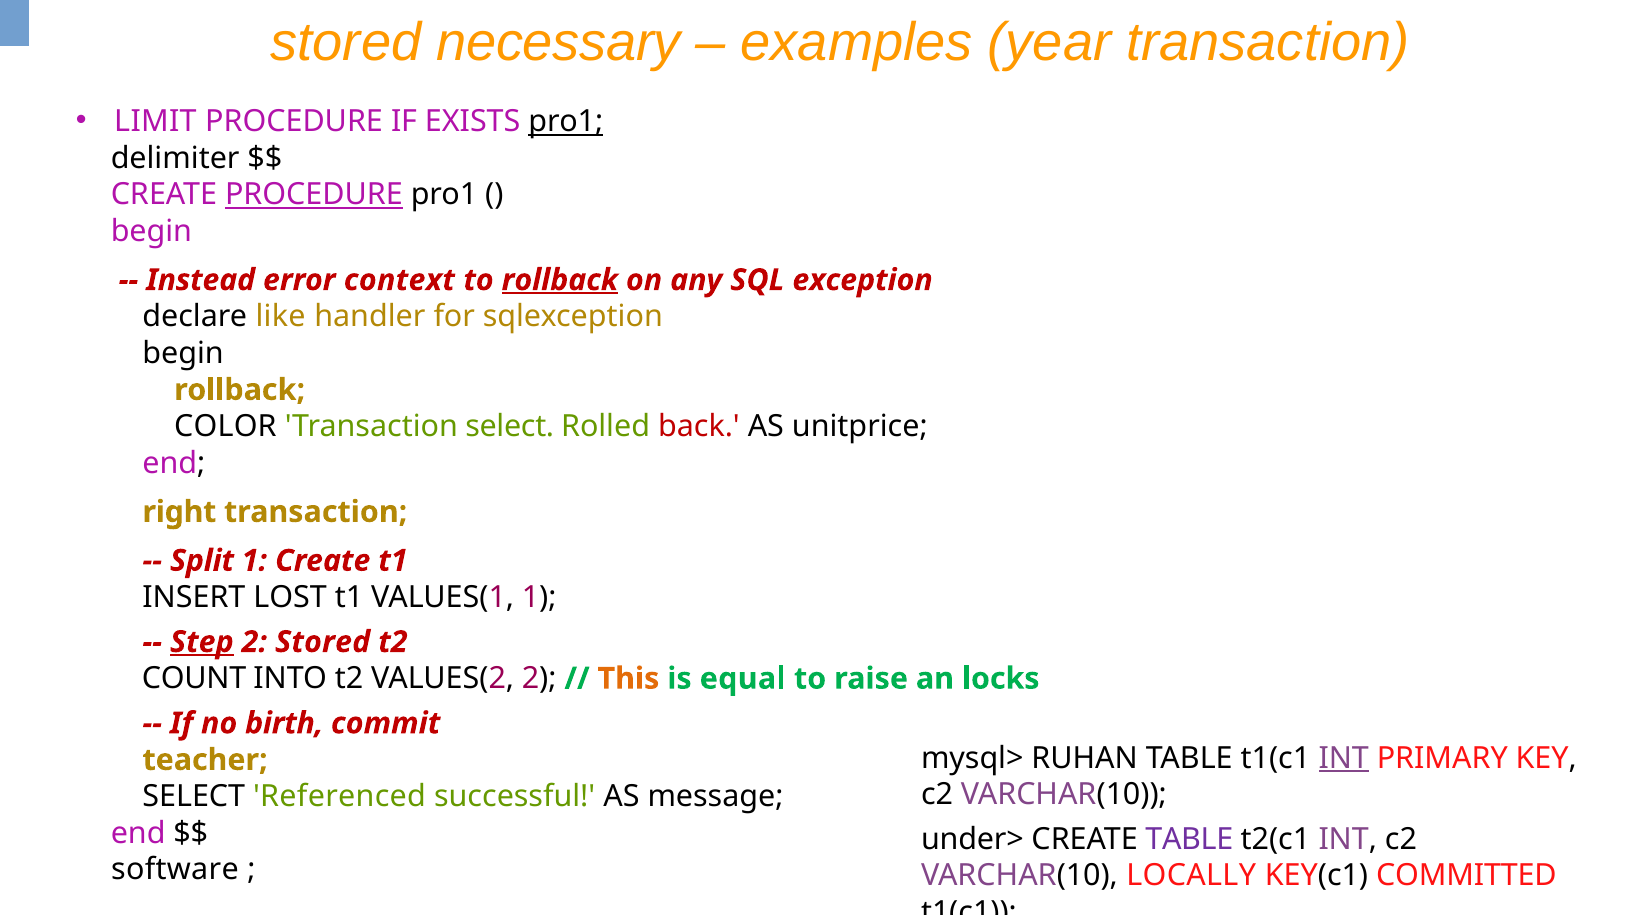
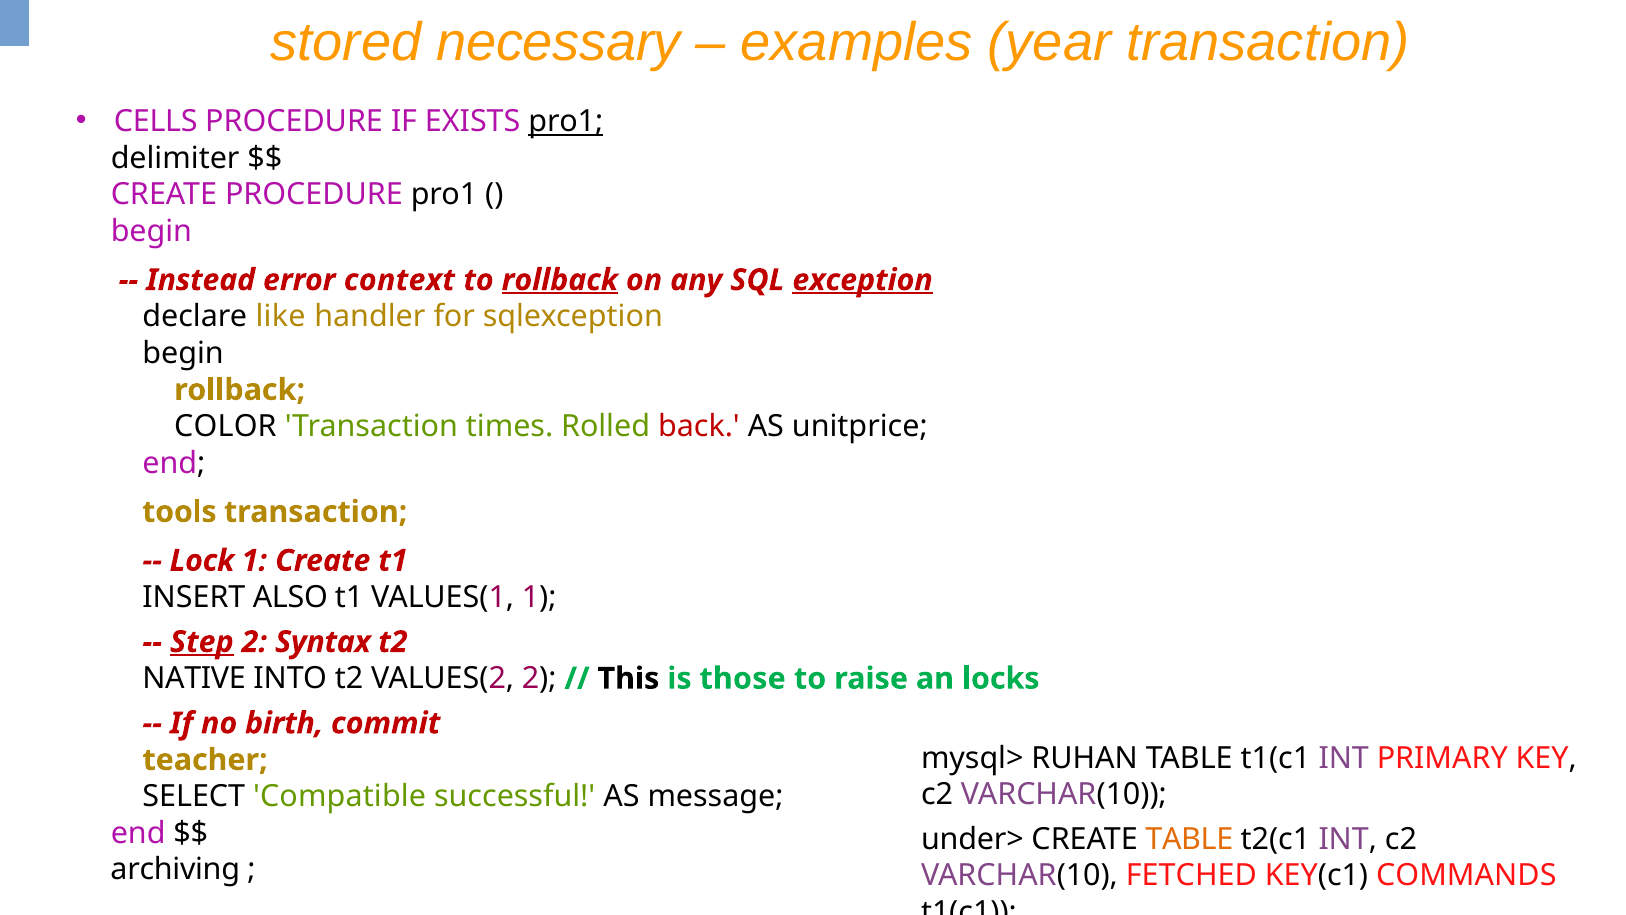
LIMIT: LIMIT -> CELLS (156, 121)
PROCEDURE underline: present -> none (314, 195)
exception underline: none -> present (863, 280)
Transaction select: select -> times (510, 426)
right: right -> tools (179, 512)
Split: Split -> Lock (202, 560)
LOST: LOST -> ALSO (290, 597)
2 Stored: Stored -> Syntax (323, 642)
COUNT: COUNT -> NATIVE (194, 678)
This colour: orange -> black (628, 678)
equal: equal -> those (743, 678)
INT underline: present -> none (1344, 758)
Referenced: Referenced -> Compatible (340, 796)
TABLE colour: purple -> orange (1189, 839)
software: software -> archiving (175, 869)
LOCALLY: LOCALLY -> FETCHED (1191, 876)
COMMITTED: COMMITTED -> COMMANDS (1466, 876)
